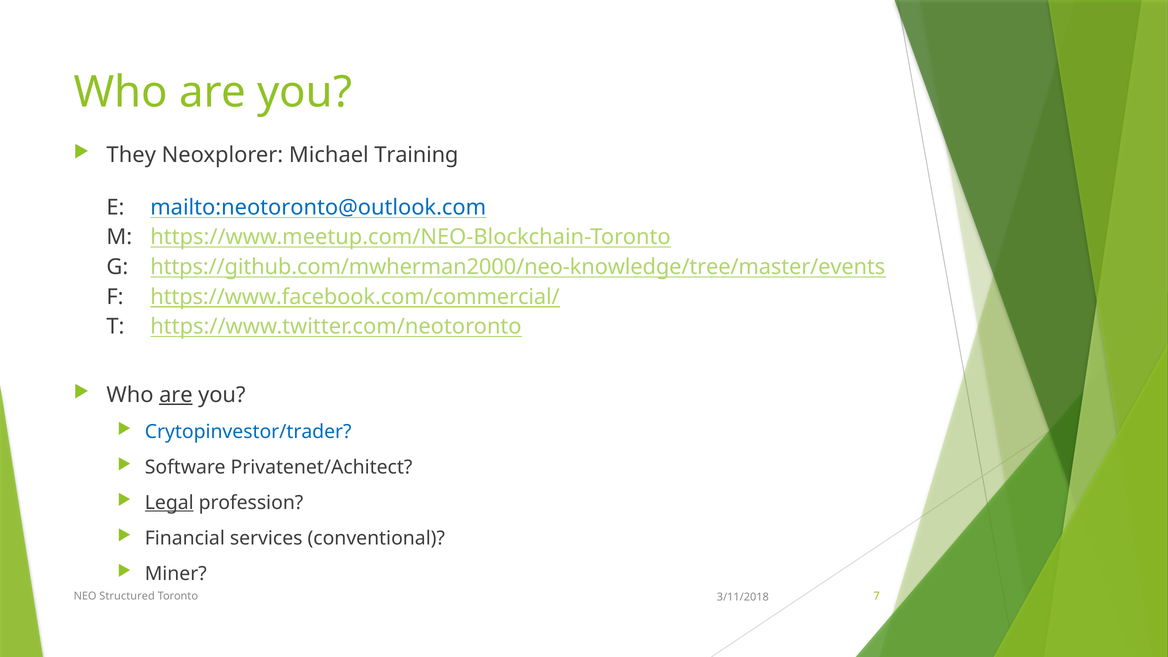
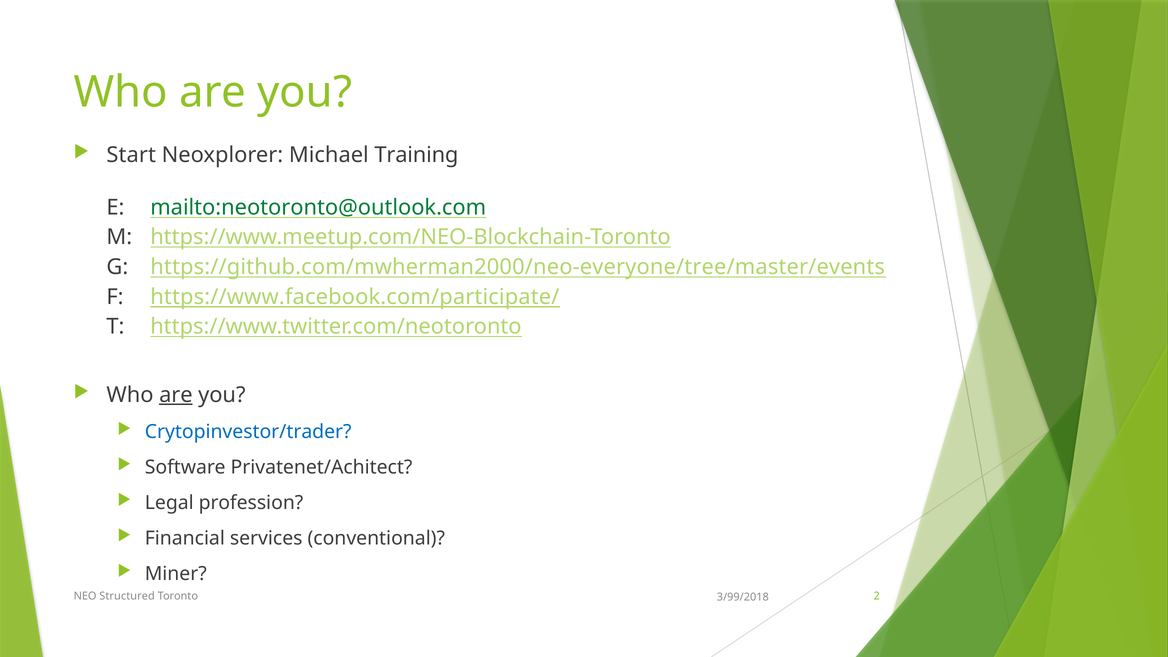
They: They -> Start (131, 155)
mailto:neotoronto@outlook.com colour: blue -> green (318, 207)
https://github.com/mwherman2000/neo-knowledge/tree/master/events: https://github.com/mwherman2000/neo-knowledge/tree/master/events -> https://github.com/mwherman2000/neo-everyone/tree/master/events (518, 267)
https://www.facebook.com/commercial/: https://www.facebook.com/commercial/ -> https://www.facebook.com/participate/ (355, 297)
Legal underline: present -> none (169, 503)
7: 7 -> 2 (877, 596)
3/11/2018: 3/11/2018 -> 3/99/2018 (743, 597)
